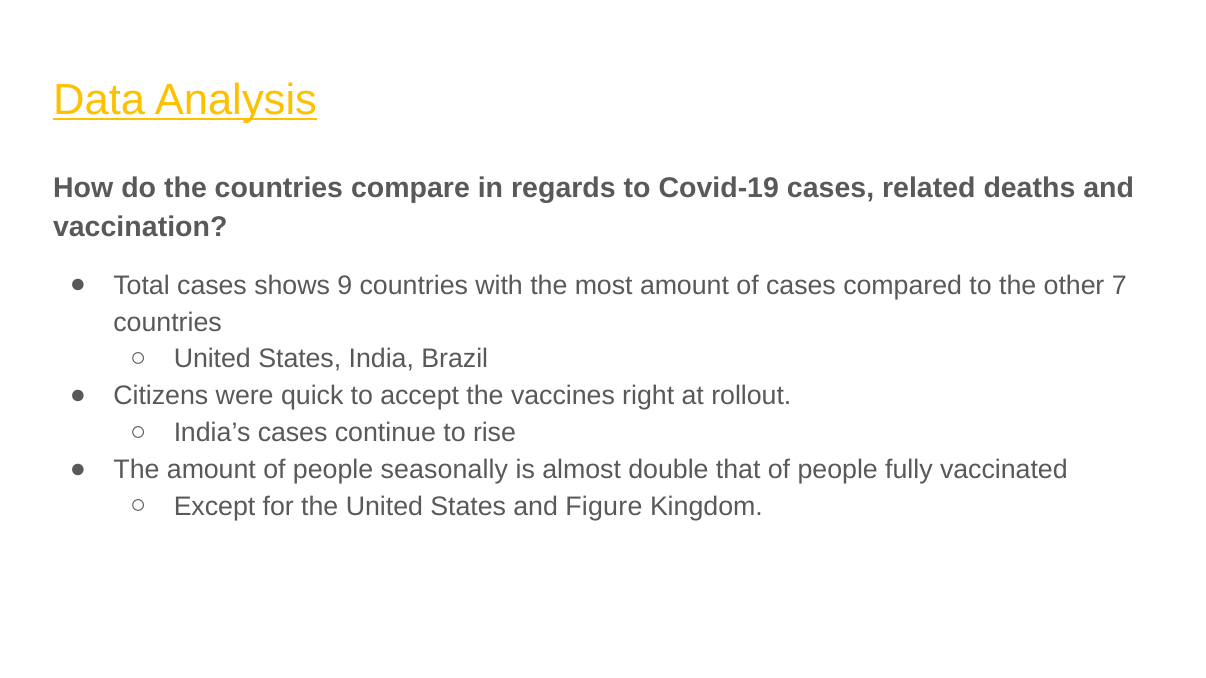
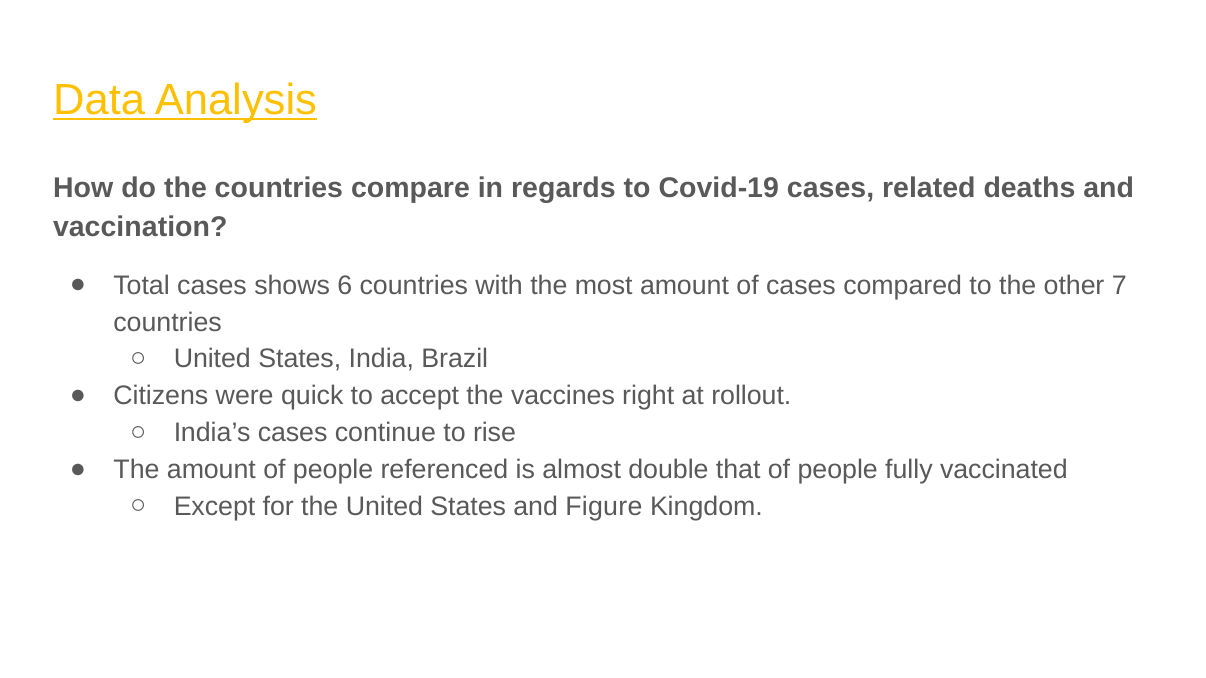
9: 9 -> 6 (345, 286)
seasonally: seasonally -> referenced (444, 470)
